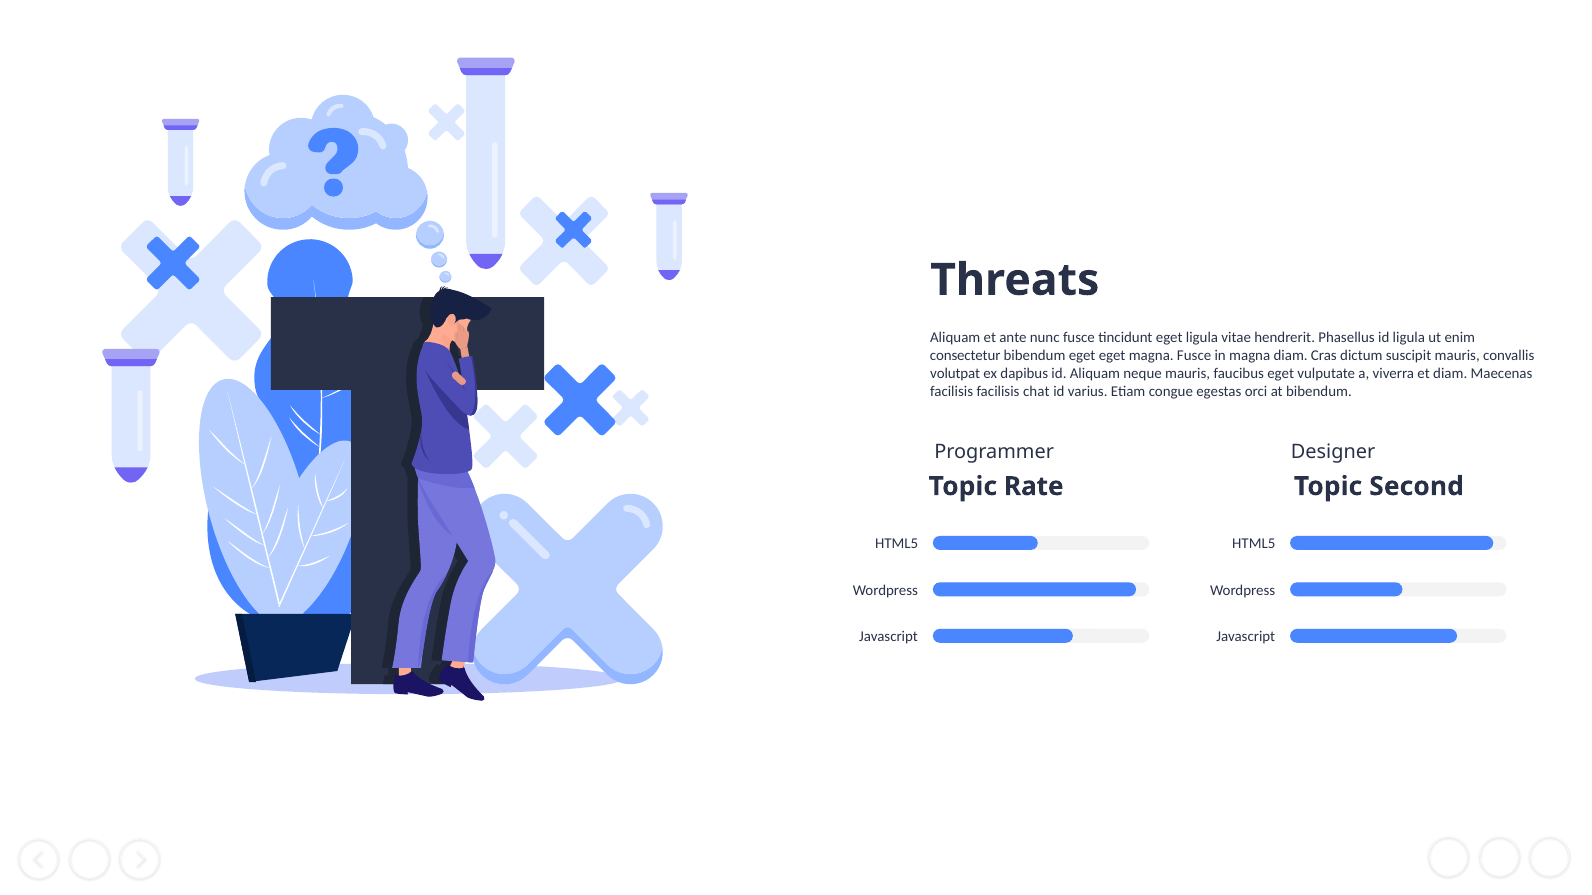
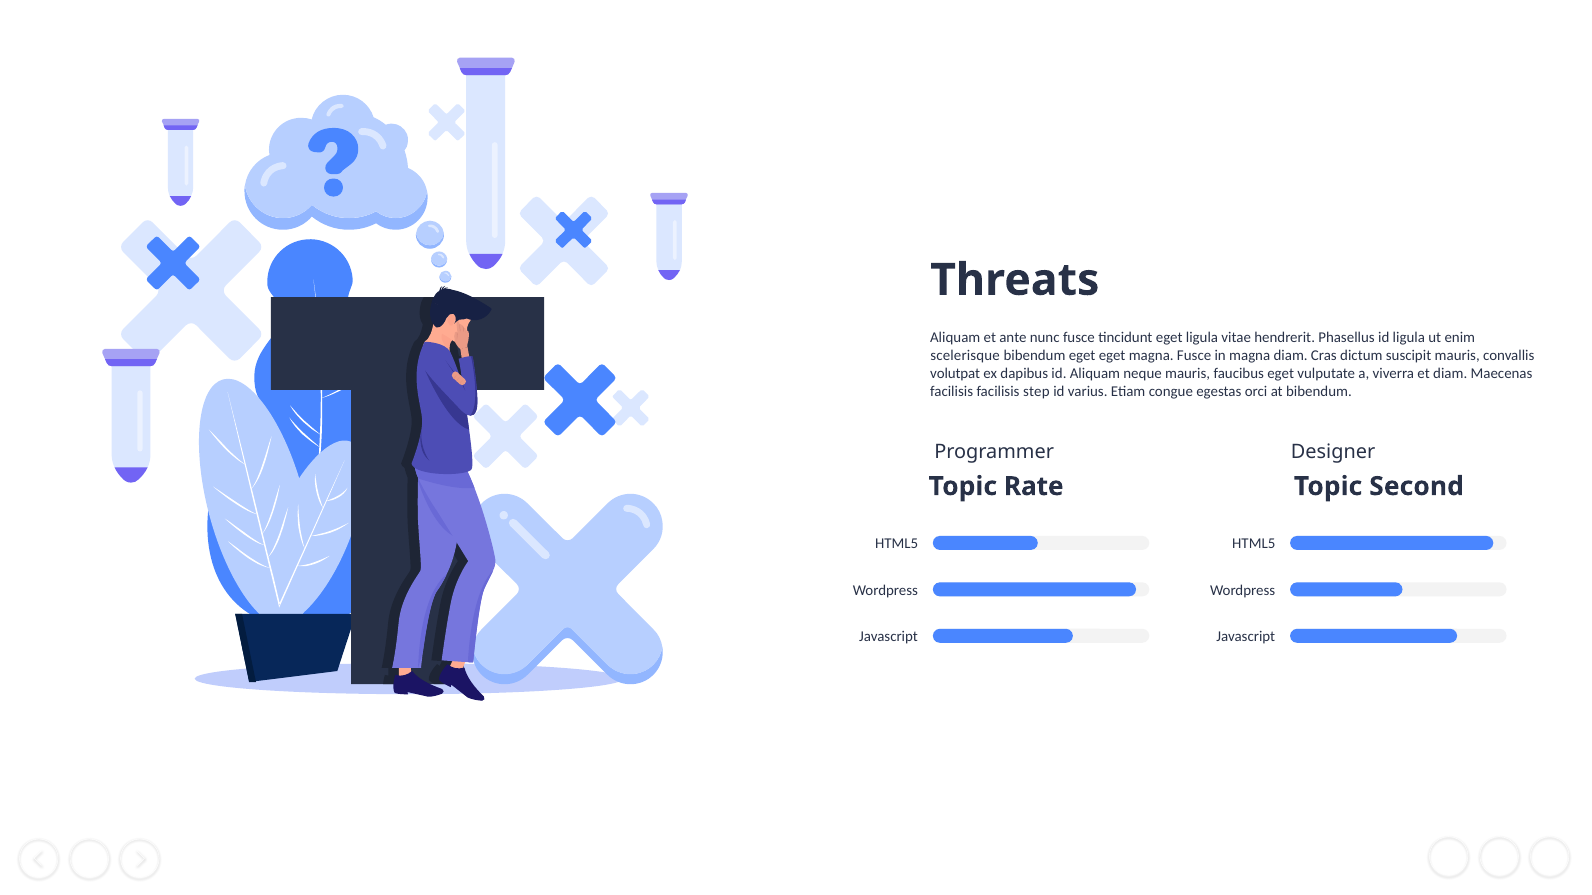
consectetur: consectetur -> scelerisque (965, 356)
chat: chat -> step (1036, 392)
